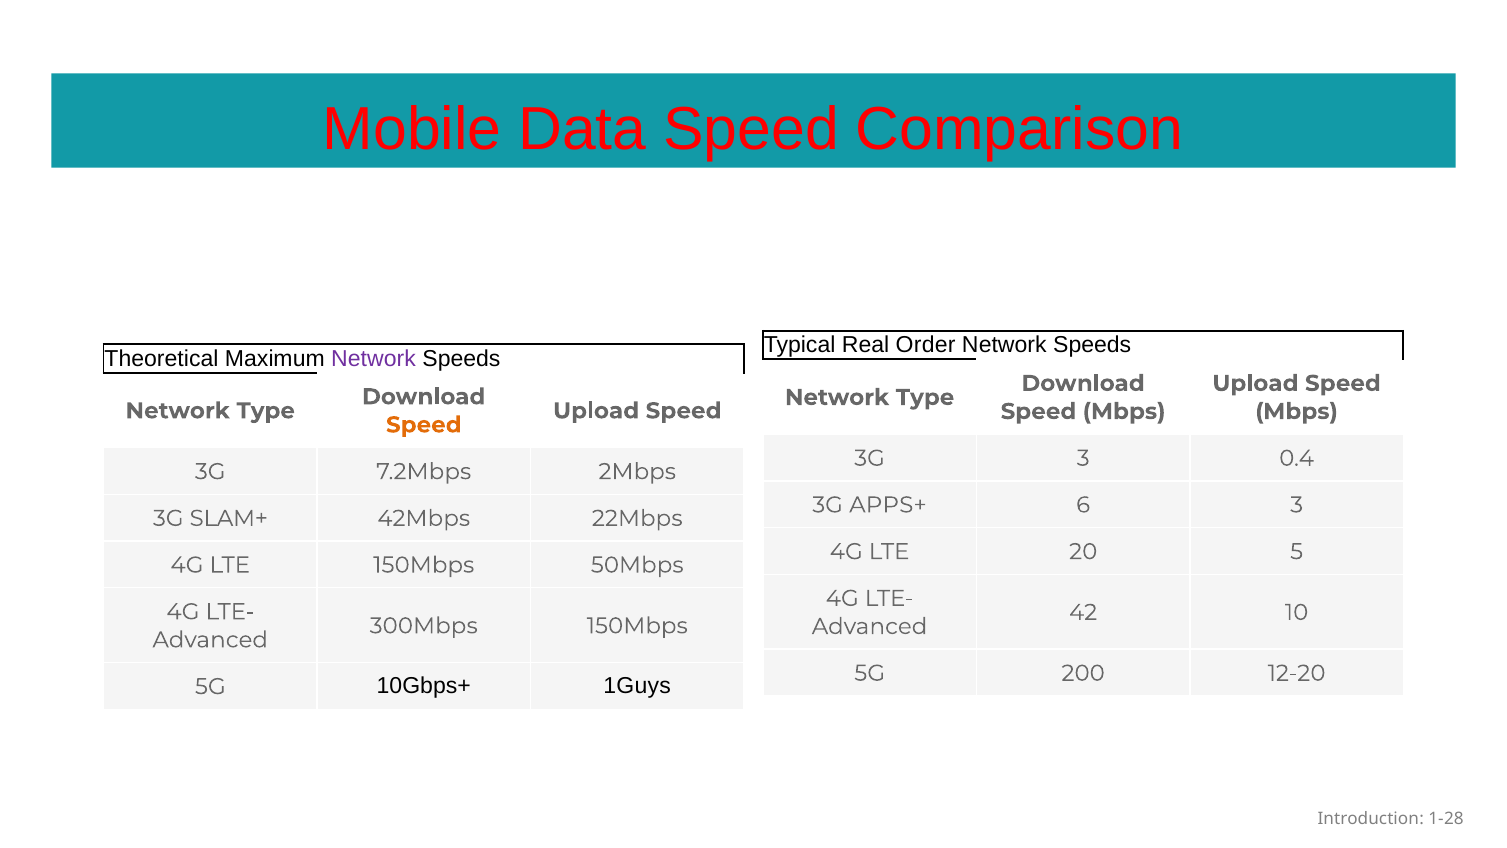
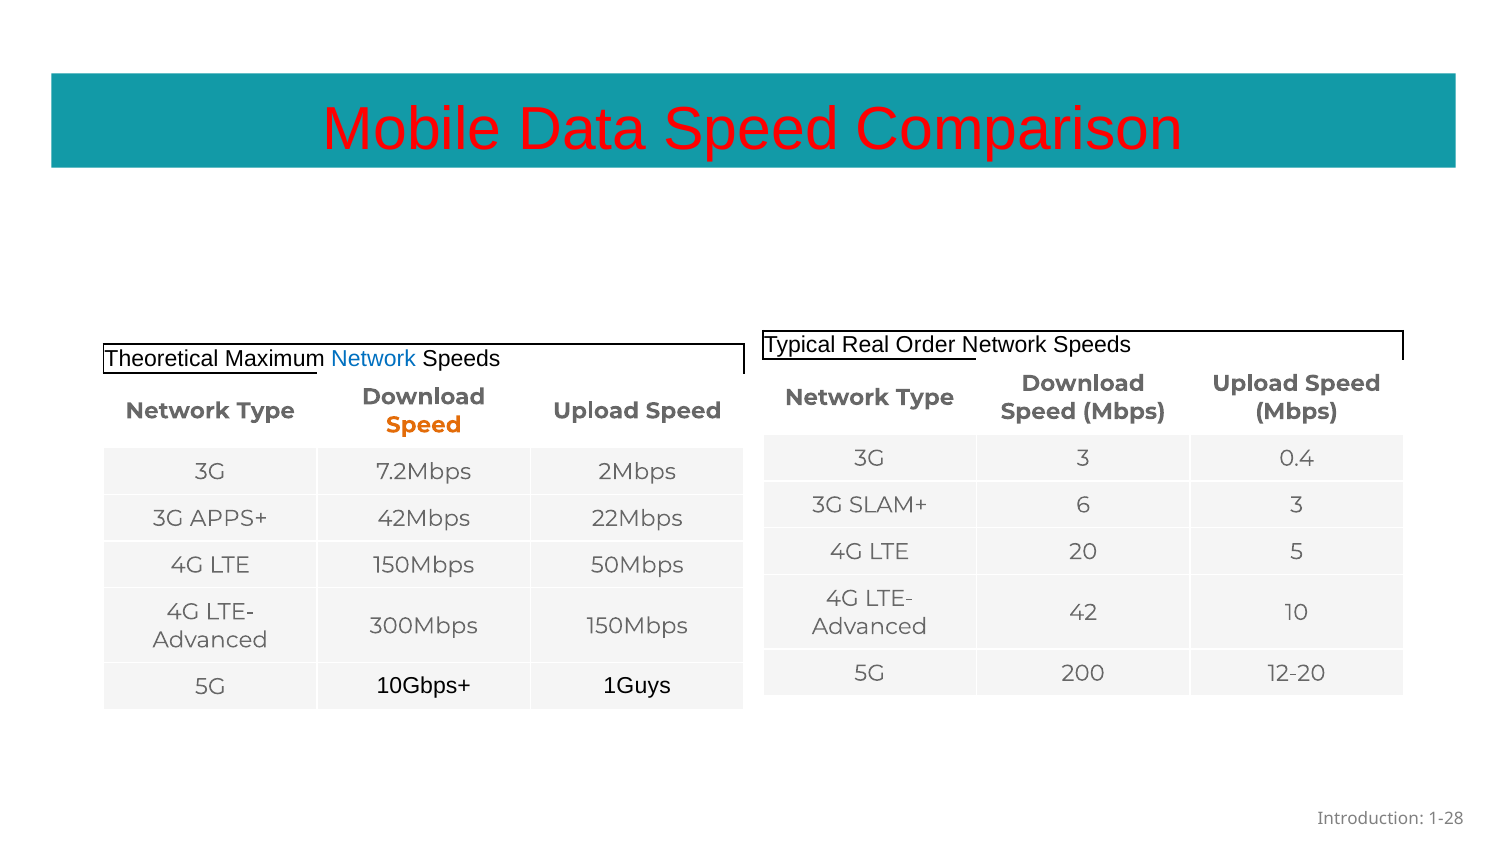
Network colour: purple -> blue (374, 359)
APPS+: APPS+ -> SLAM+ (888, 505)
SLAM+: SLAM+ -> APPS+ (229, 518)
